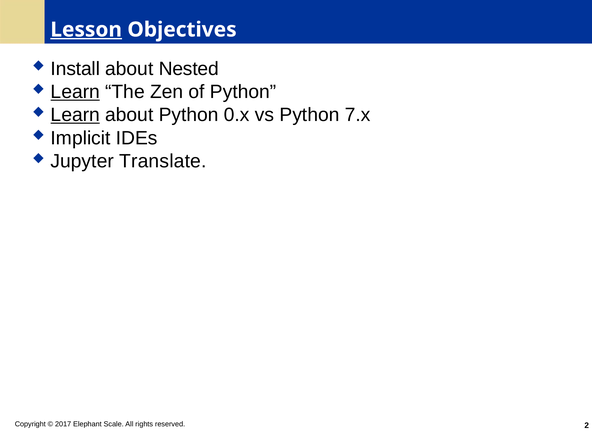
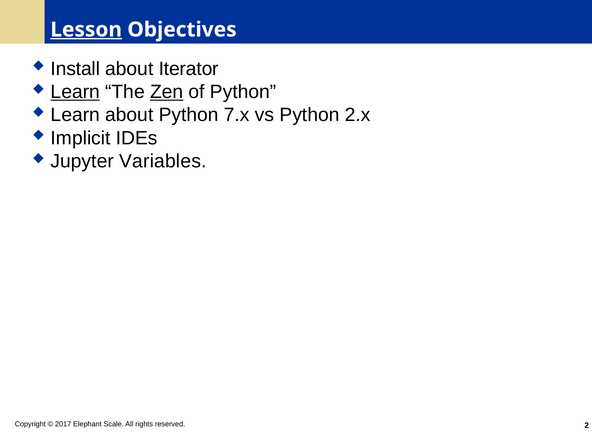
Nested: Nested -> Iterator (189, 69)
Zen underline: none -> present (167, 92)
Learn underline: present -> none (75, 115)
0.x: 0.x -> 7.x (237, 115)
7.x: 7.x -> 2.x (358, 115)
Translate: Translate -> Variables (163, 161)
